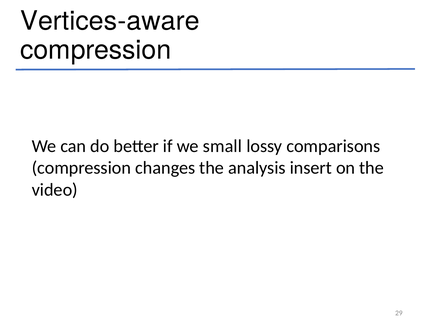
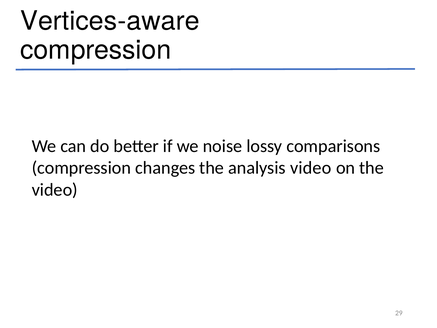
small: small -> noise (223, 146)
analysis insert: insert -> video (311, 168)
